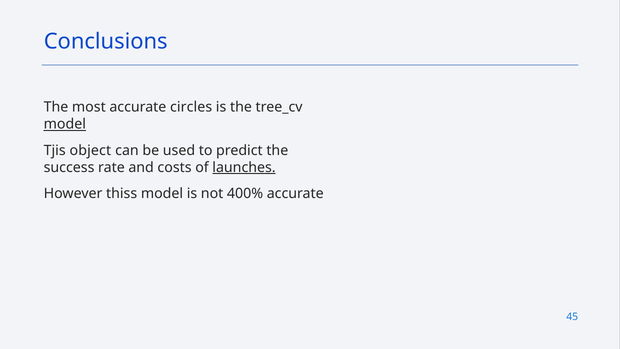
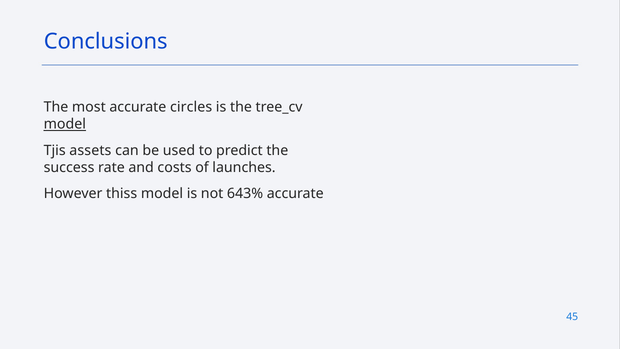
object: object -> assets (90, 150)
launches underline: present -> none (244, 167)
400%: 400% -> 643% (245, 193)
